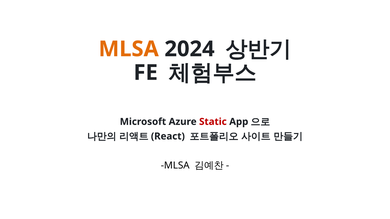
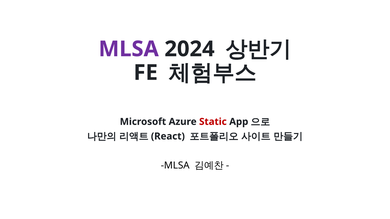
MLSA colour: orange -> purple (129, 49)
